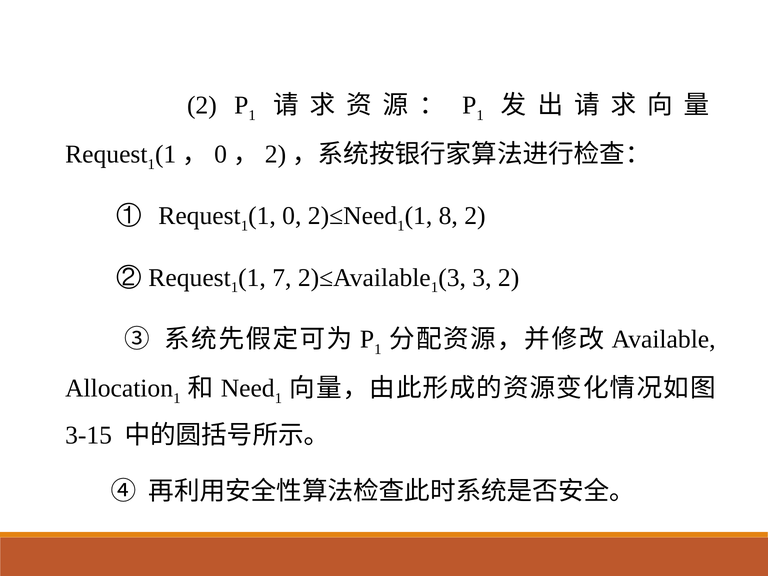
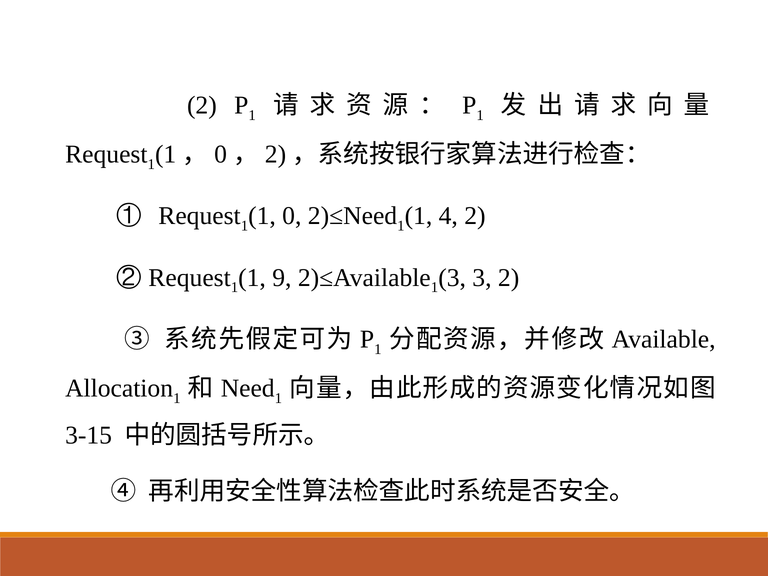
8: 8 -> 4 (448, 216)
7: 7 -> 9 (282, 278)
